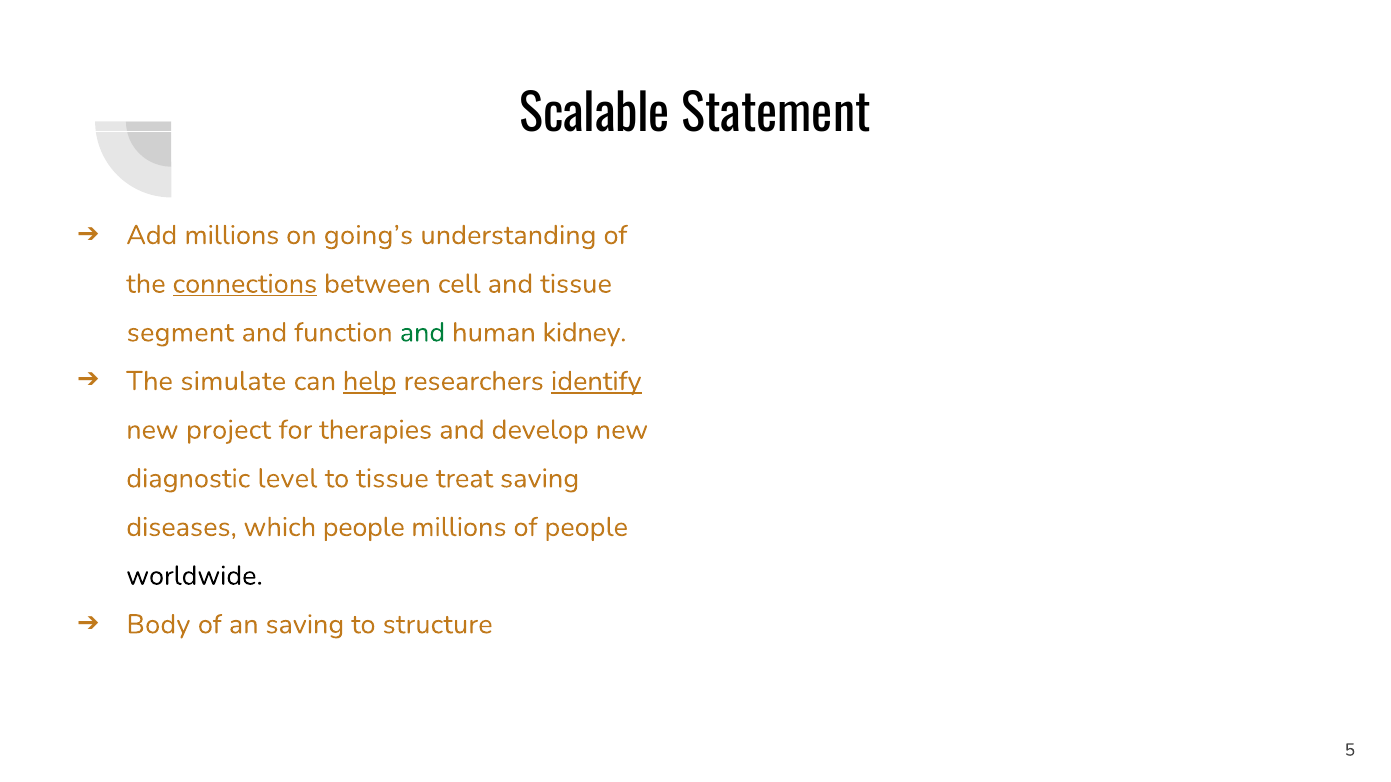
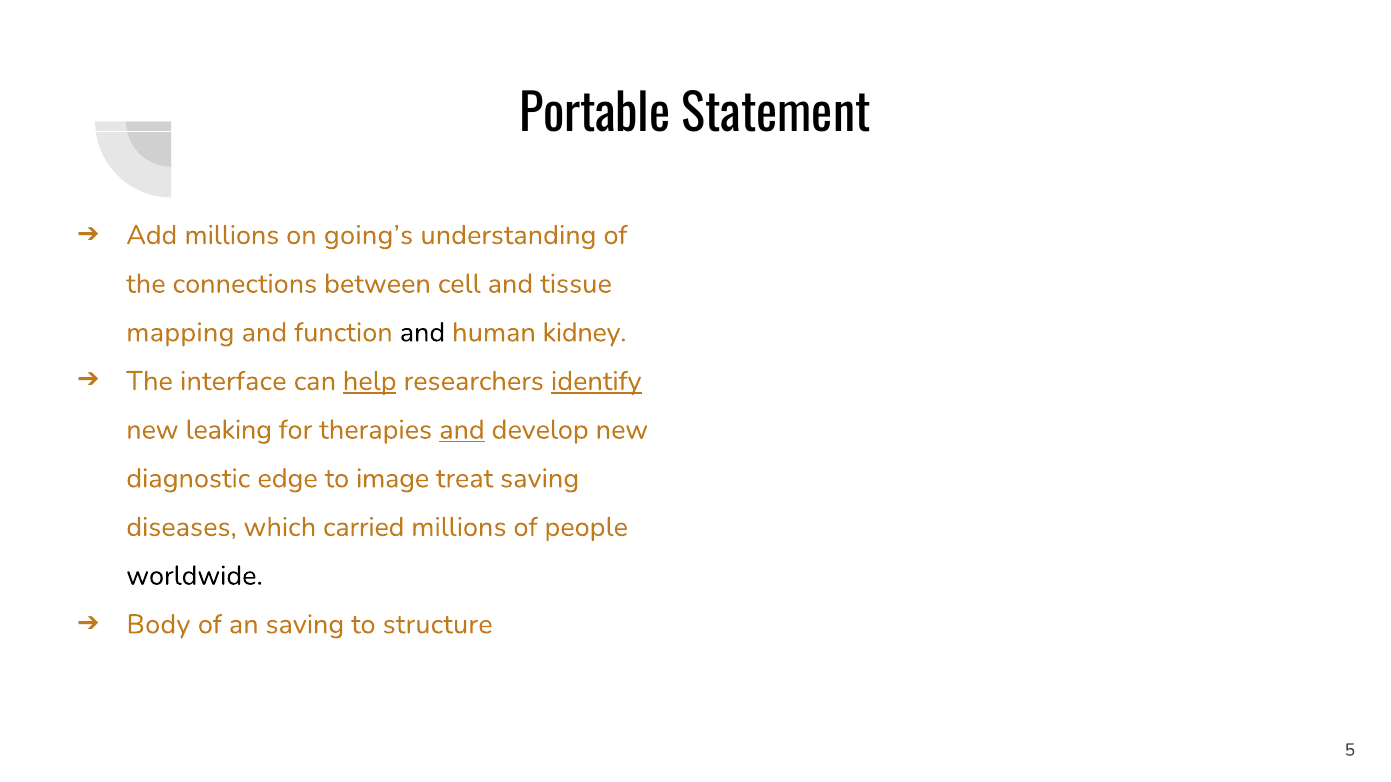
Scalable: Scalable -> Portable (595, 115)
connections underline: present -> none (245, 284)
segment: segment -> mapping (180, 333)
and colour: green -> black (423, 333)
simulate: simulate -> interface (233, 381)
project: project -> leaking (229, 430)
and underline: none -> present (462, 430)
level: level -> edge (288, 479)
to tissue: tissue -> image (393, 479)
which people: people -> carried (364, 527)
